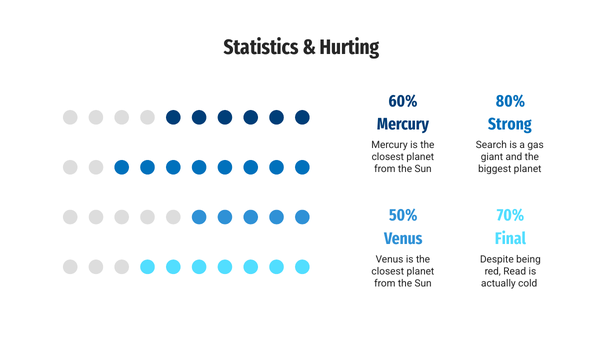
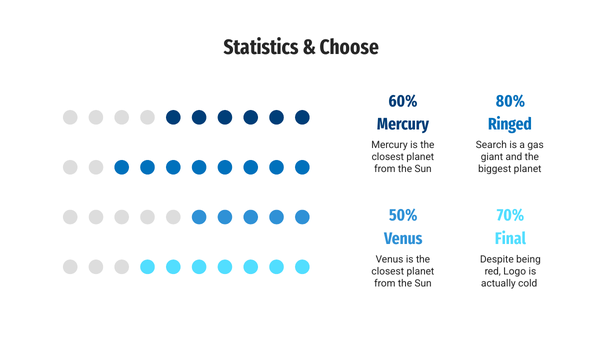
Hurting: Hurting -> Choose (349, 47)
Strong: Strong -> Ringed (510, 124)
Read: Read -> Logo (515, 271)
